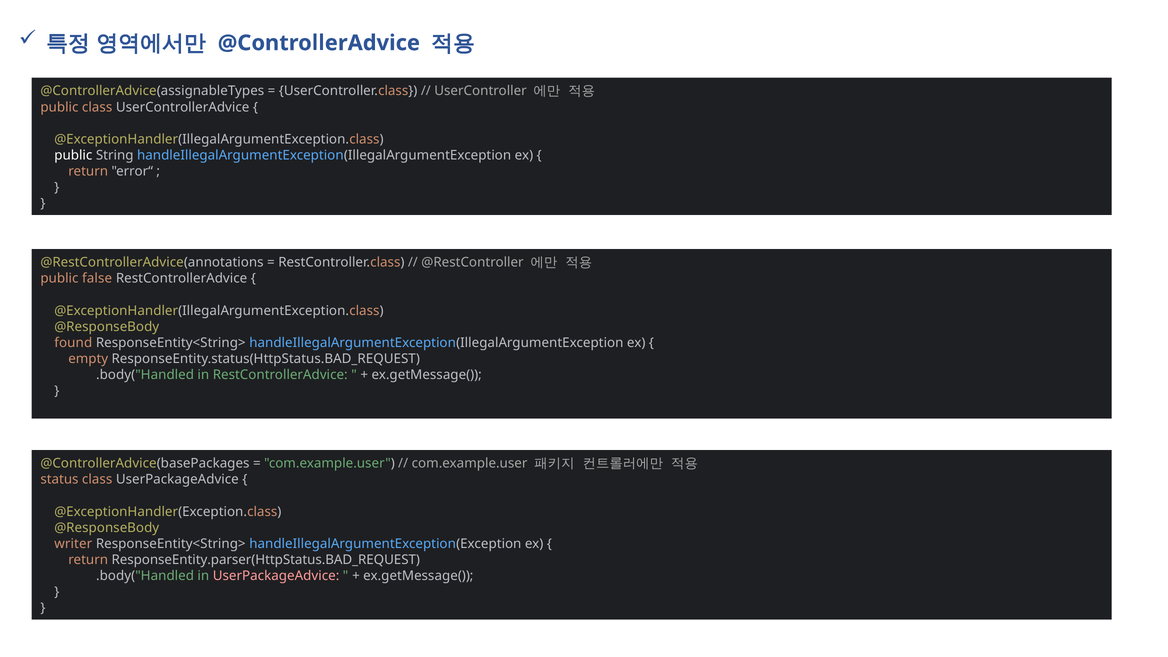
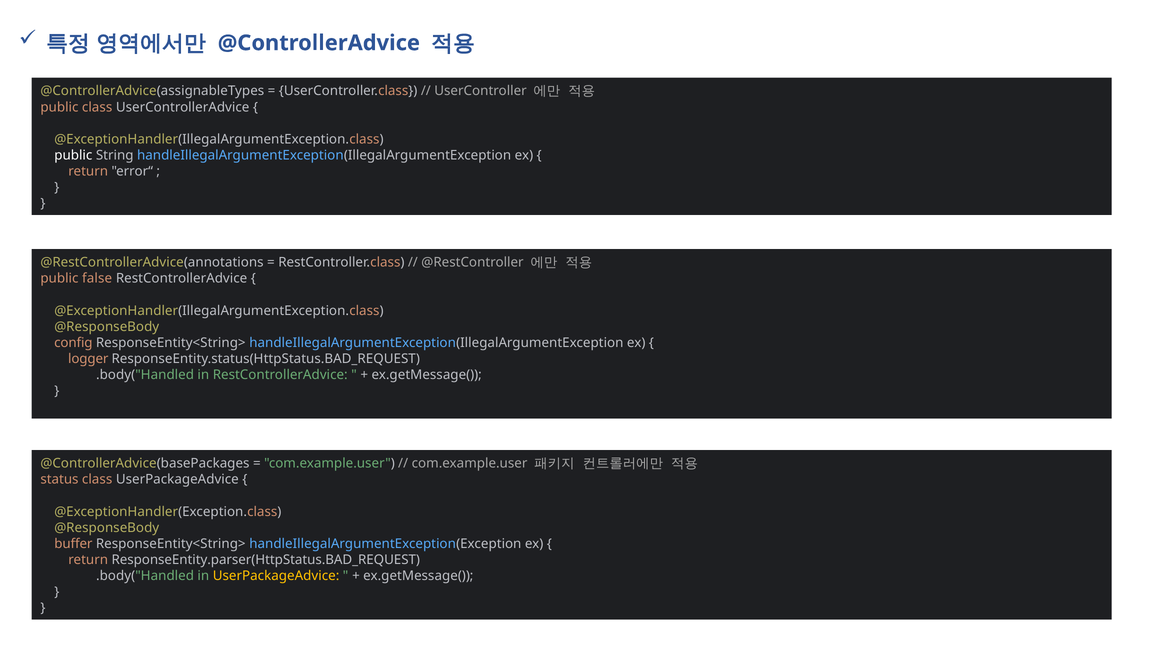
found: found -> config (73, 343)
empty: empty -> logger (88, 359)
writer: writer -> buffer (73, 544)
UserPackageAdvice colour: pink -> yellow (276, 576)
